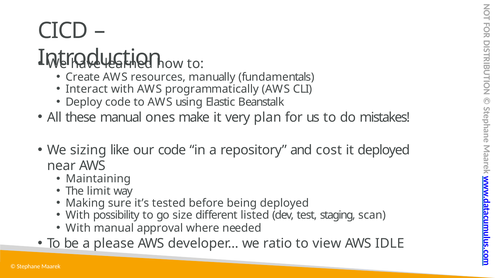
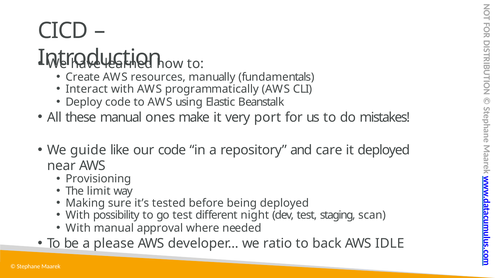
plan: plan -> port (267, 117)
sizing: sizing -> guide (88, 150)
cost: cost -> care (329, 150)
Maintaining: Maintaining -> Provisioning (98, 179)
go size: size -> test (182, 216)
listed: listed -> night (255, 216)
view: view -> back (327, 244)
